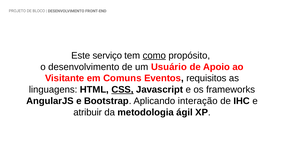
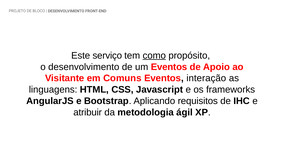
um Usuário: Usuário -> Eventos (169, 67)
requisitos: requisitos -> interação (206, 78)
CSS underline: present -> none (122, 89)
interação: interação -> requisitos (198, 101)
